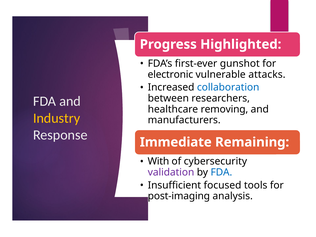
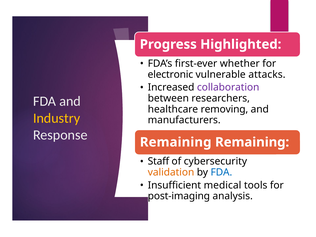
gunshot: gunshot -> whether (240, 64)
collaboration colour: blue -> purple (228, 87)
Immediate: Immediate -> Remaining (176, 142)
With: With -> Staff (158, 161)
validation colour: purple -> orange (171, 172)
focused: focused -> medical (223, 185)
